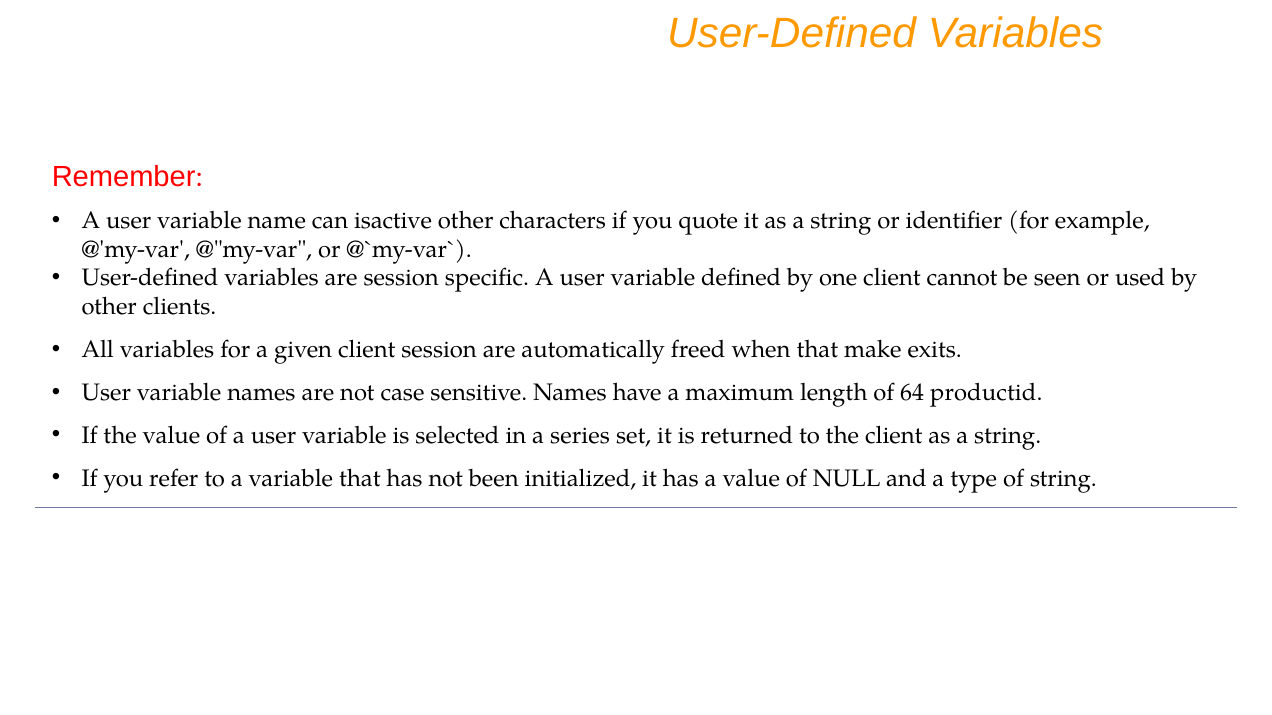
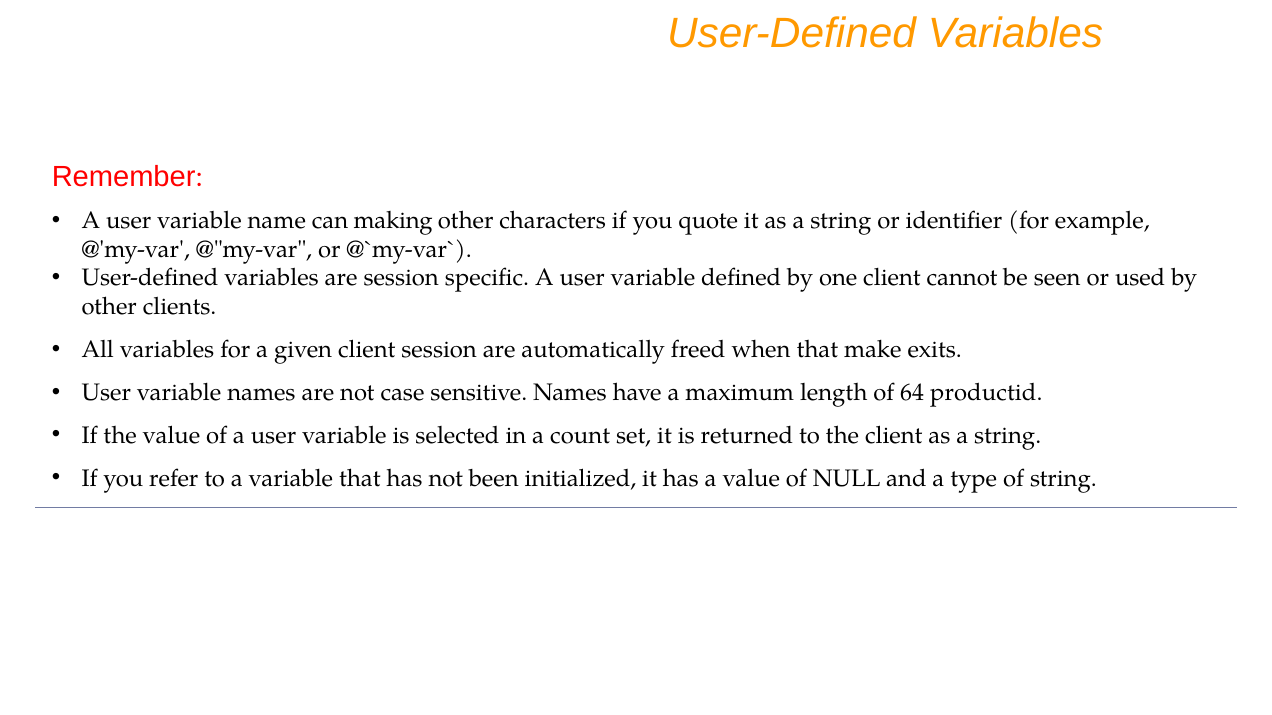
isactive: isactive -> making (393, 221)
series: series -> count (580, 436)
